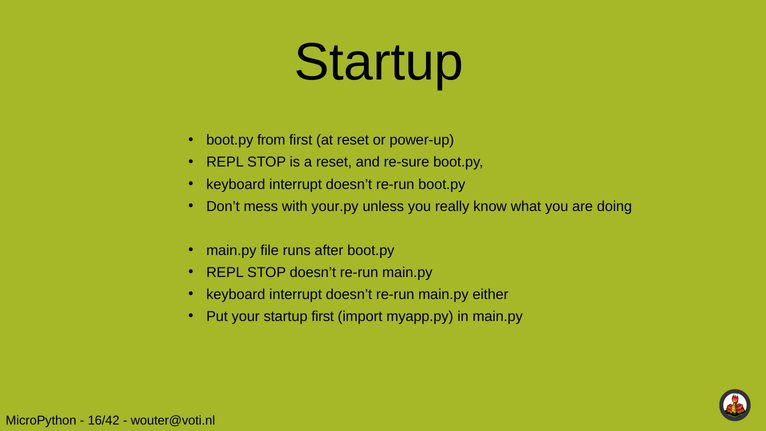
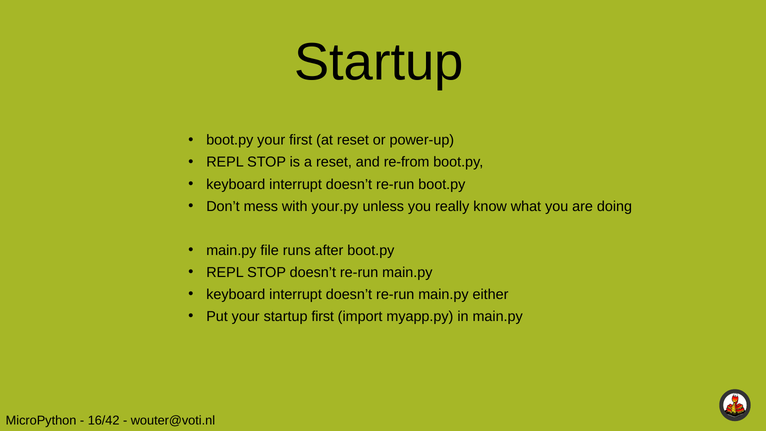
boot.py from: from -> your (271, 140)
re-sure: re-sure -> re-from (407, 162)
